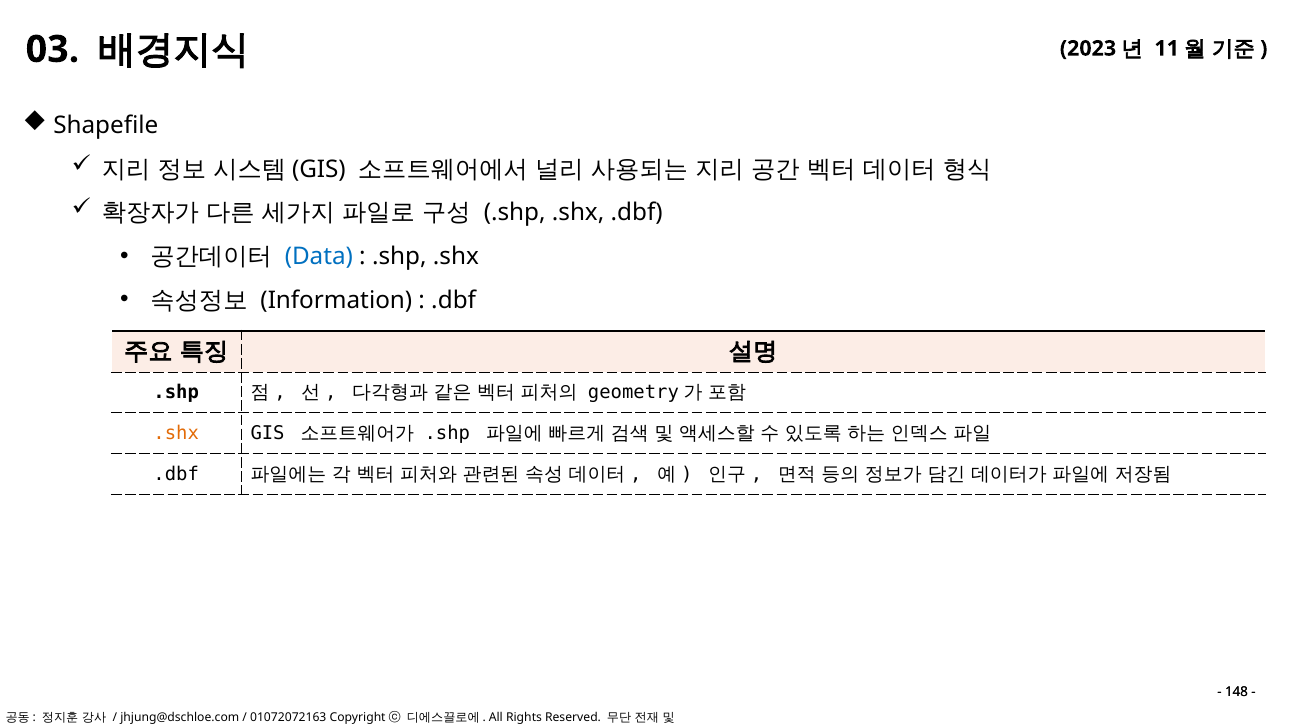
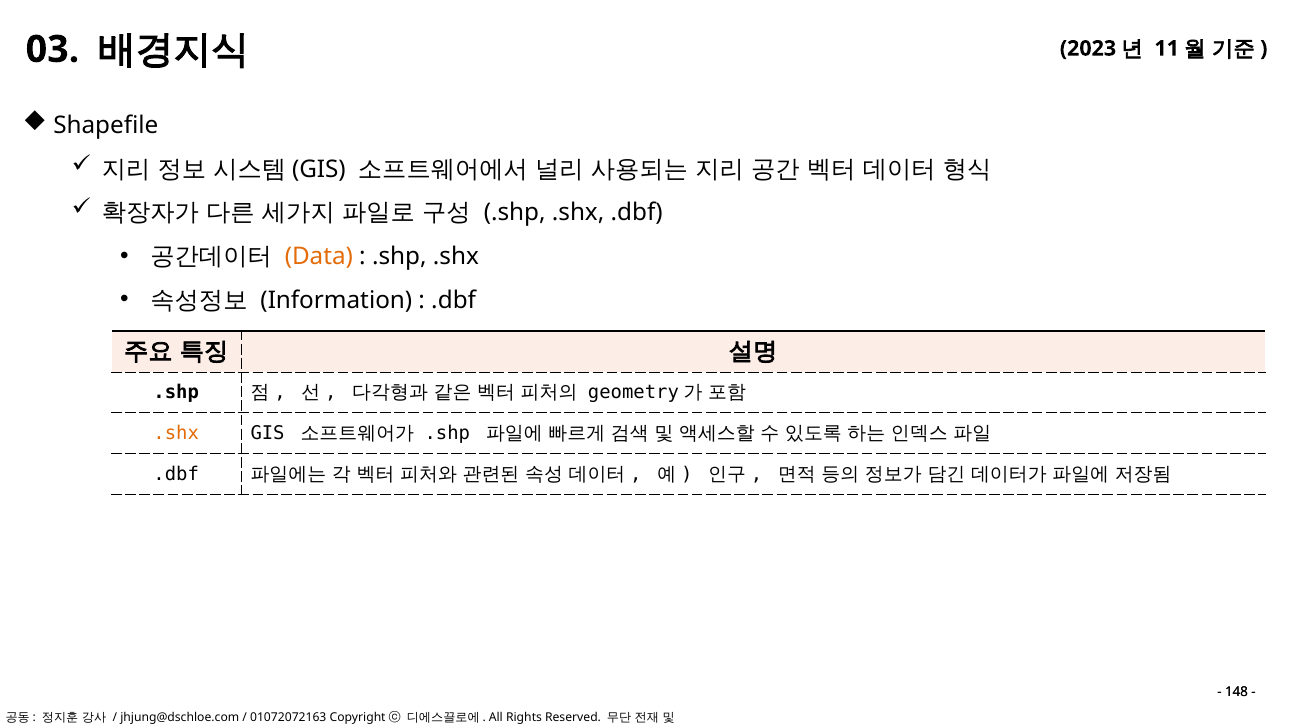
Data colour: blue -> orange (319, 257)
